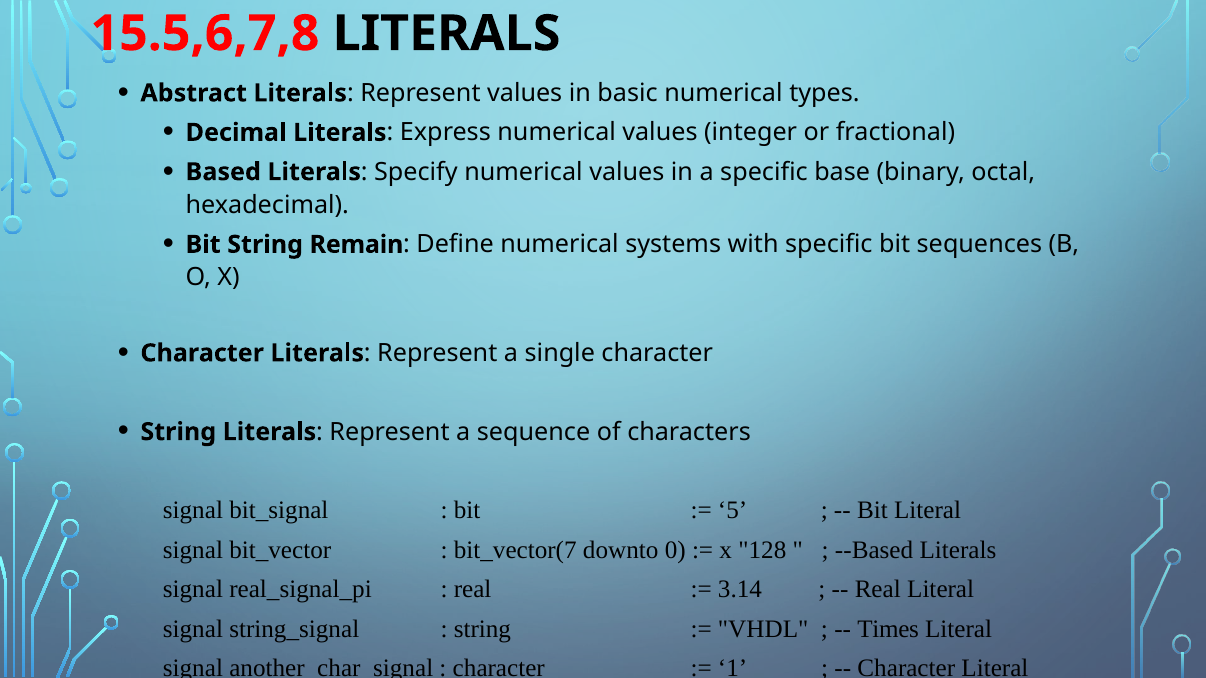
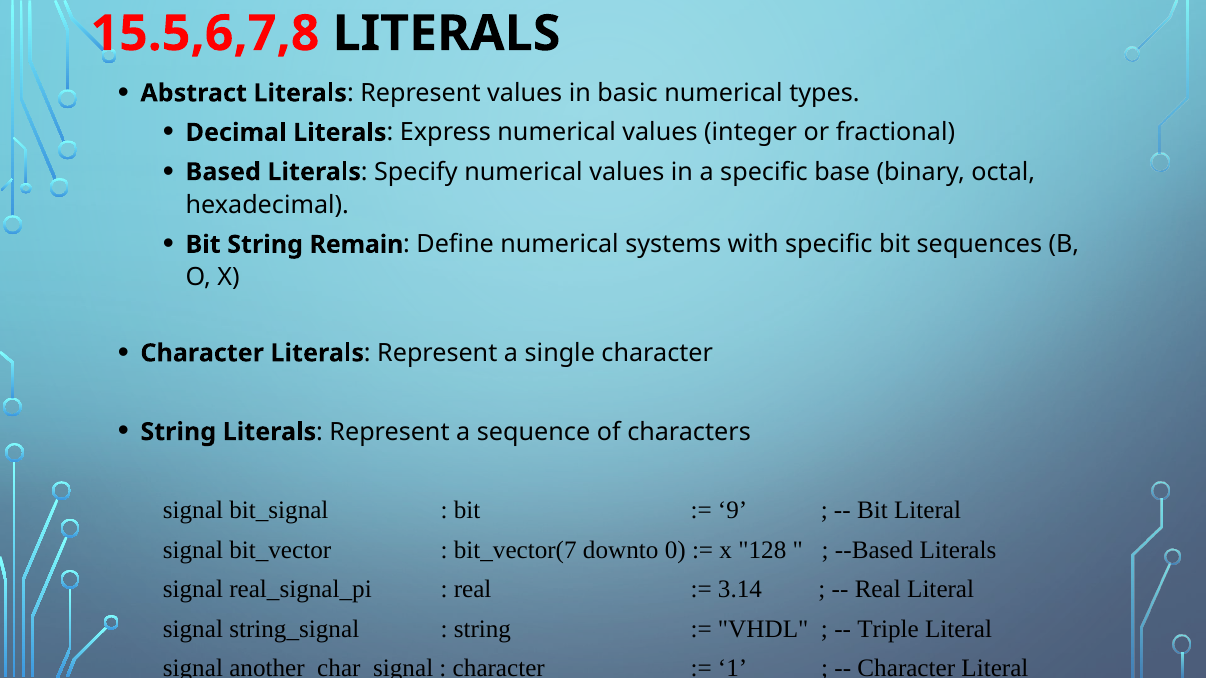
5: 5 -> 9 (733, 511)
Times: Times -> Triple (888, 629)
